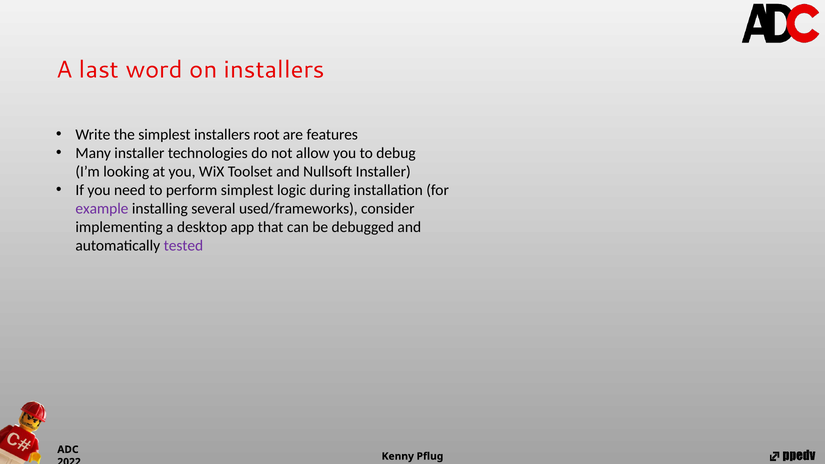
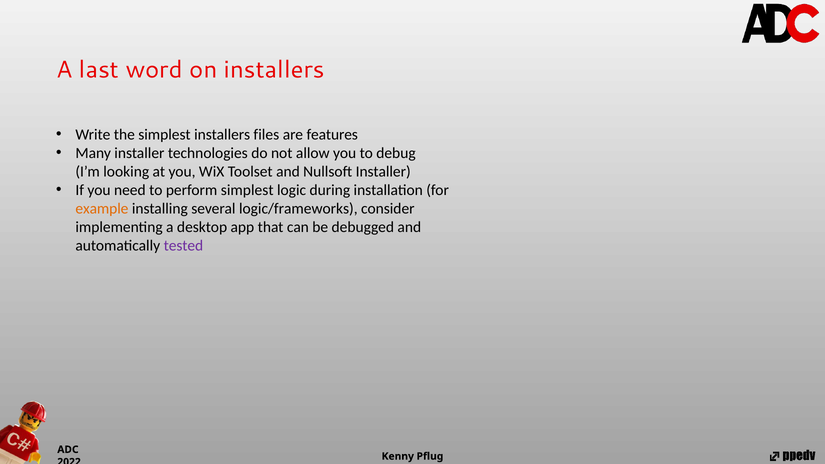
root: root -> files (266, 135)
example colour: purple -> orange (102, 209)
used/frameworks: used/frameworks -> logic/frameworks (298, 209)
